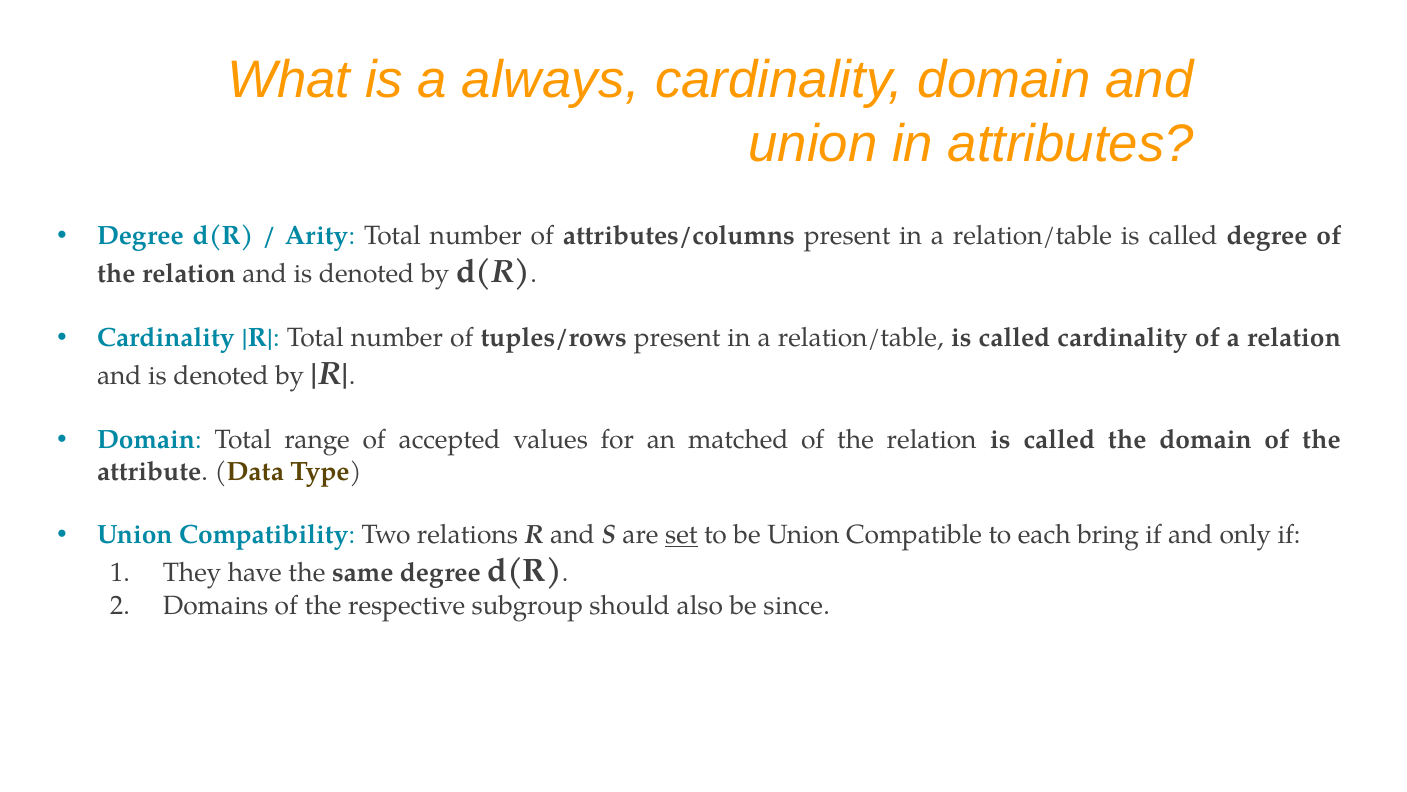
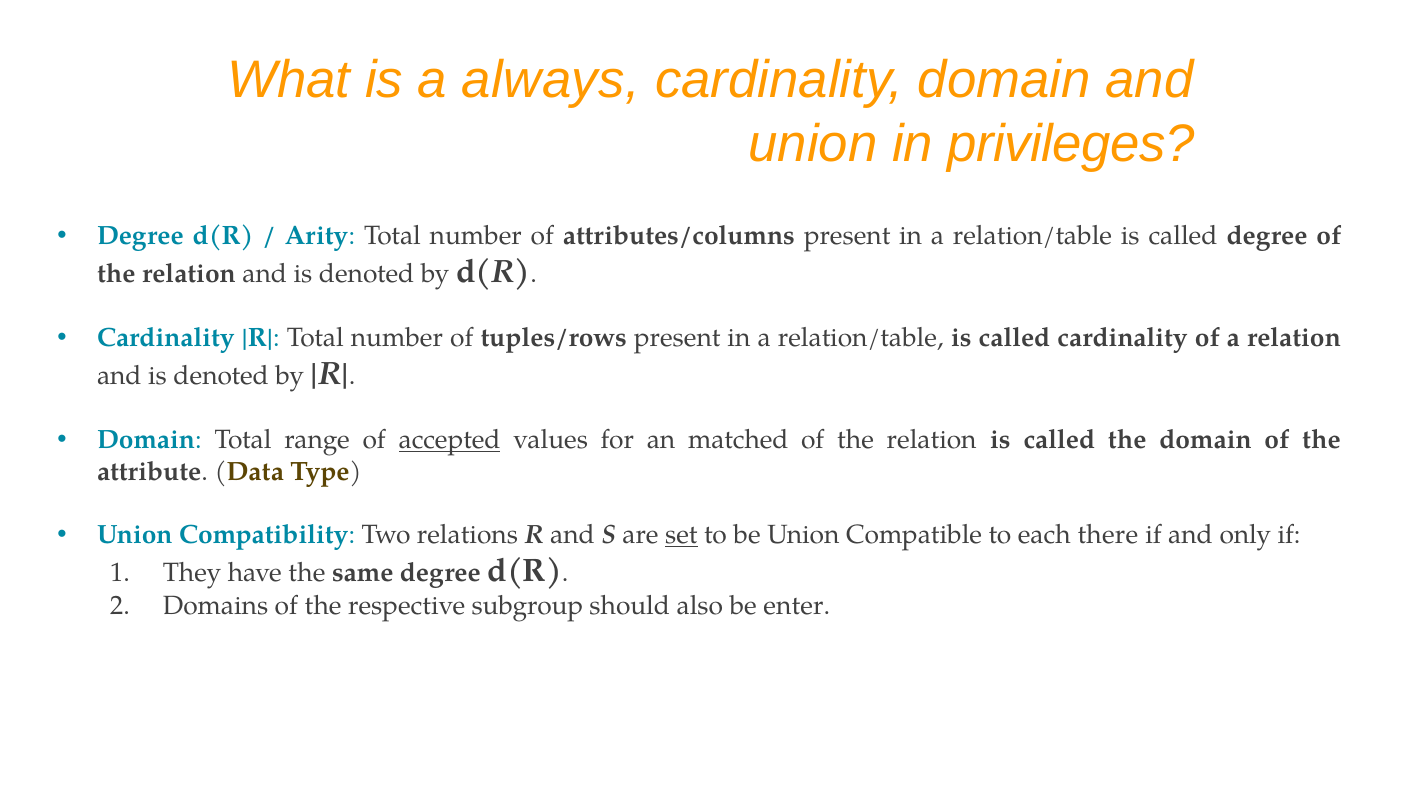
attributes: attributes -> privileges (1071, 144)
accepted underline: none -> present (450, 440)
bring: bring -> there (1108, 535)
since: since -> enter (797, 605)
